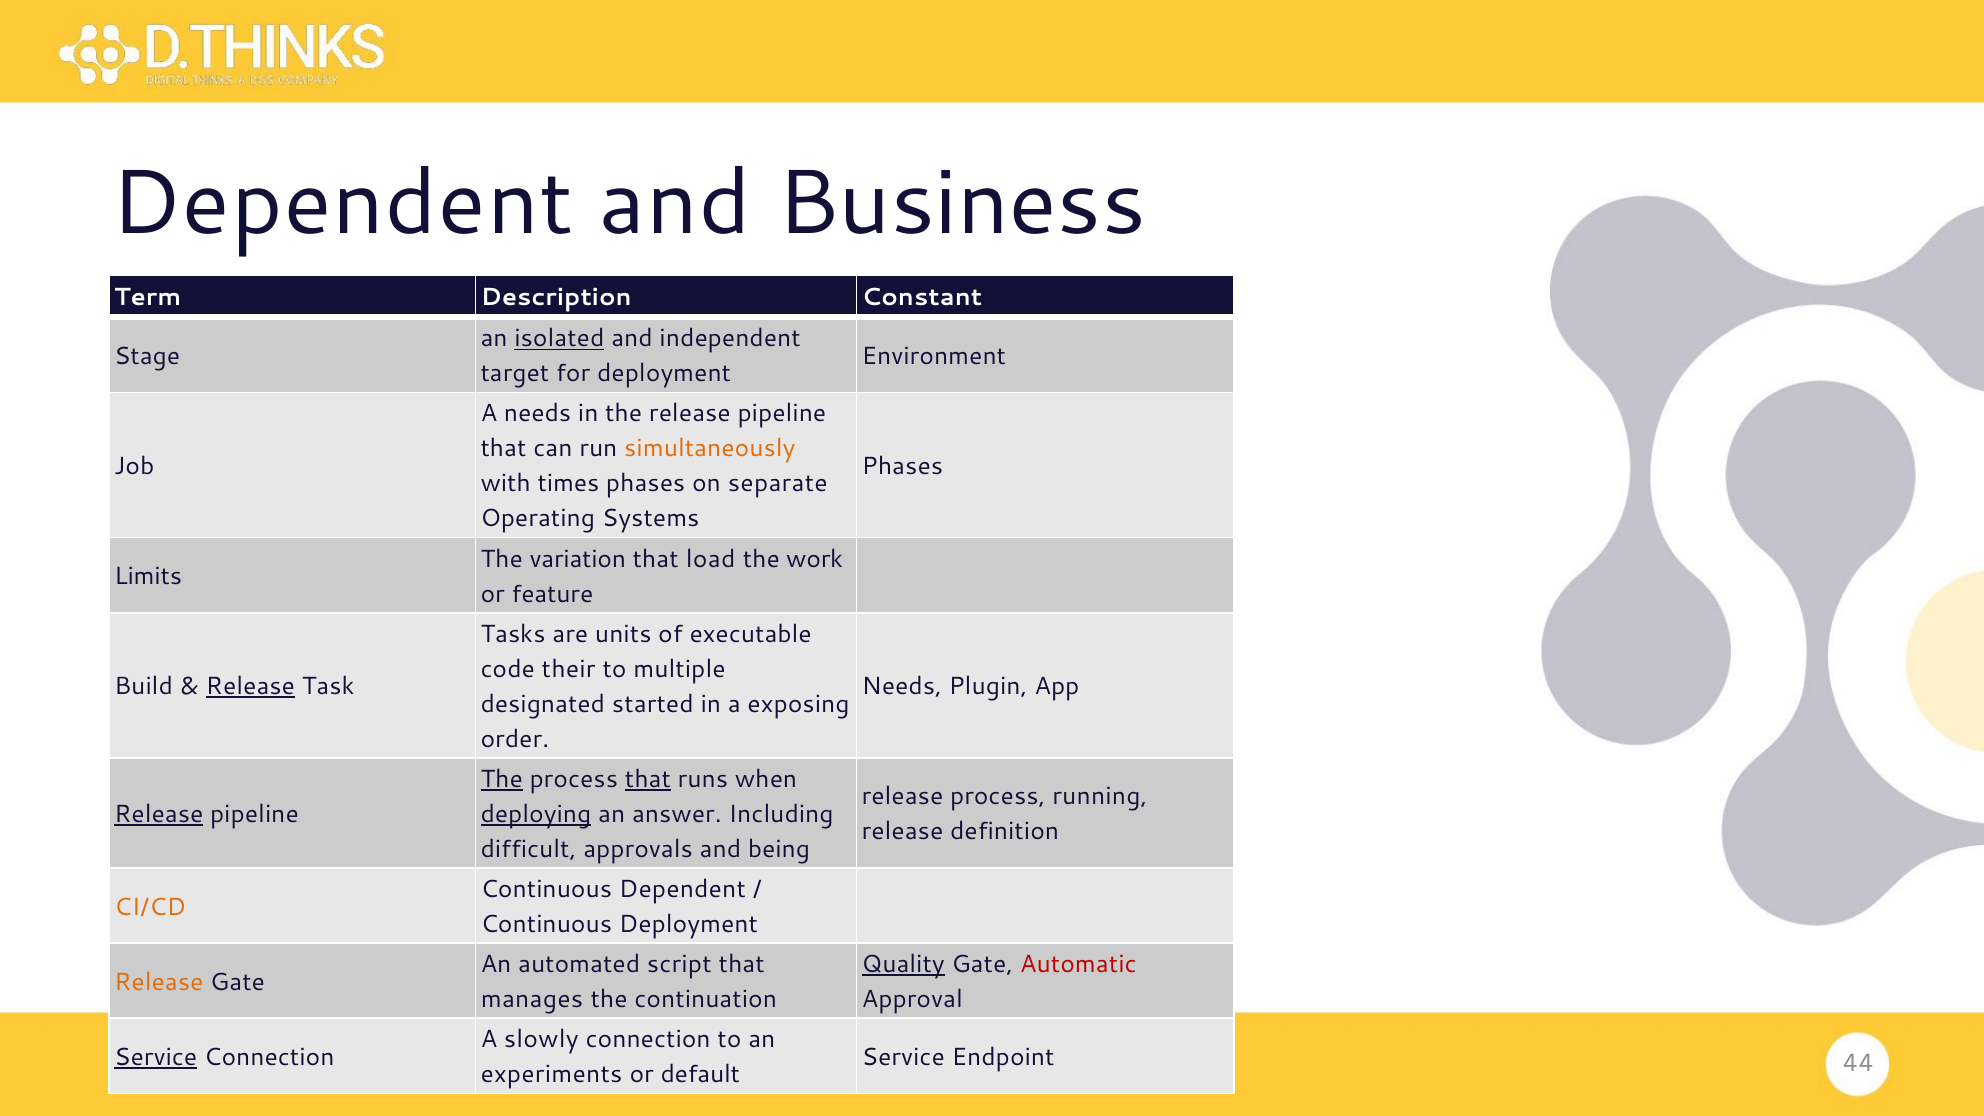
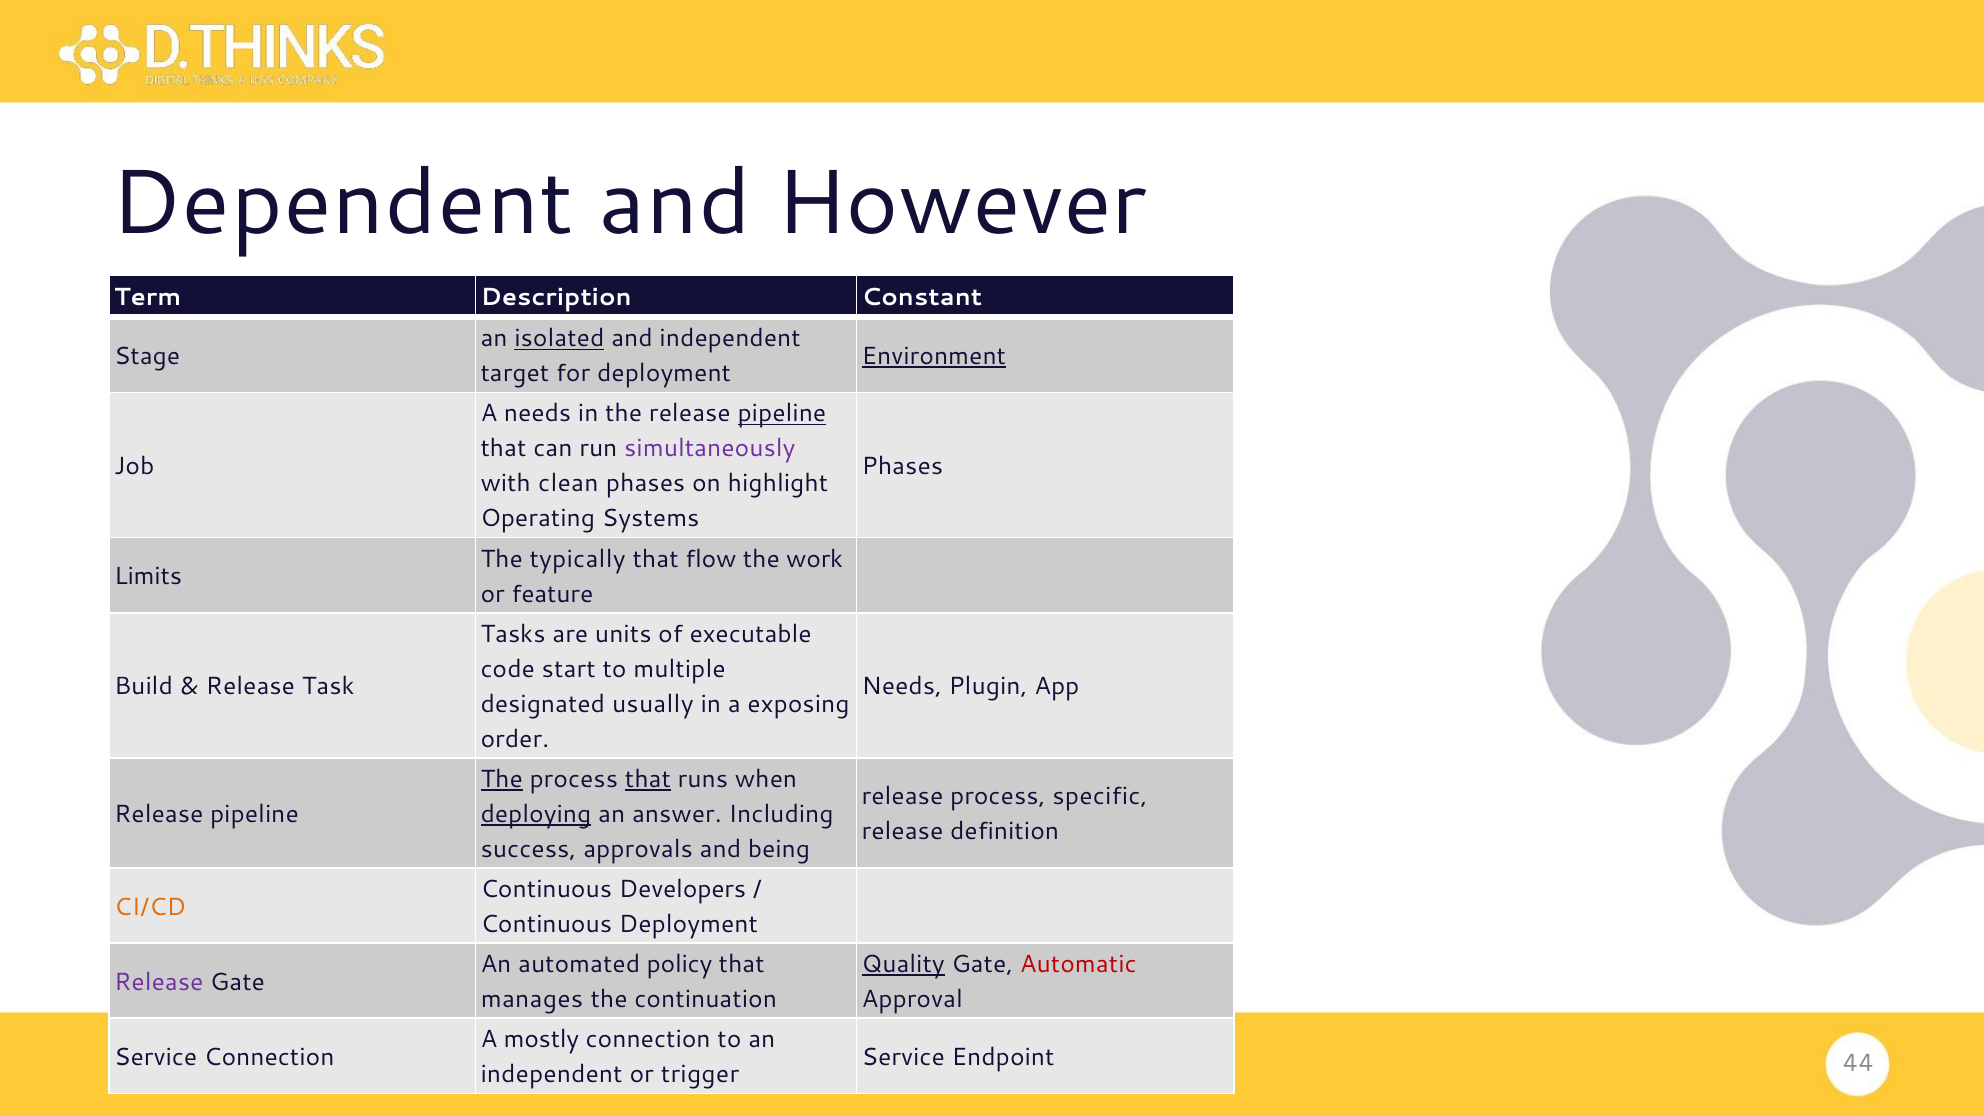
Business: Business -> However (961, 204)
Environment underline: none -> present (934, 356)
pipeline underline: none -> present (782, 414)
simultaneously colour: orange -> purple (710, 449)
times: times -> clean (568, 484)
separate: separate -> highlight (778, 484)
variation: variation -> typically (578, 559)
load: load -> flow (711, 559)
their: their -> start (569, 669)
Release underline: present -> none (250, 687)
started: started -> usually (653, 704)
running: running -> specific (1100, 797)
Release underline: present -> none (159, 814)
difficult: difficult -> success (528, 849)
Continuous Dependent: Dependent -> Developers (683, 889)
script: script -> policy (679, 964)
Release colour: orange -> purple (159, 982)
slowly: slowly -> mostly (541, 1040)
Service underline: present -> none (156, 1057)
experiments: experiments -> independent (552, 1075)
default: default -> trigger (700, 1075)
